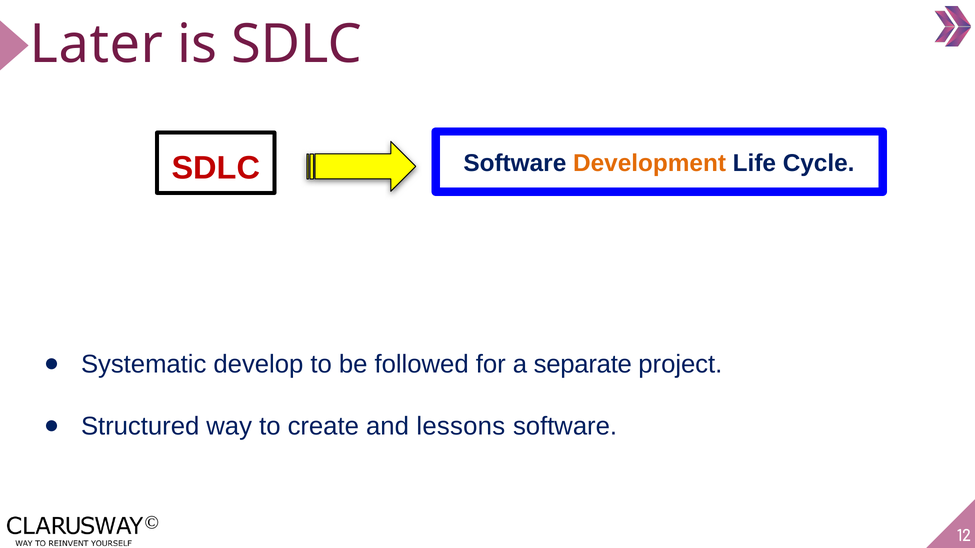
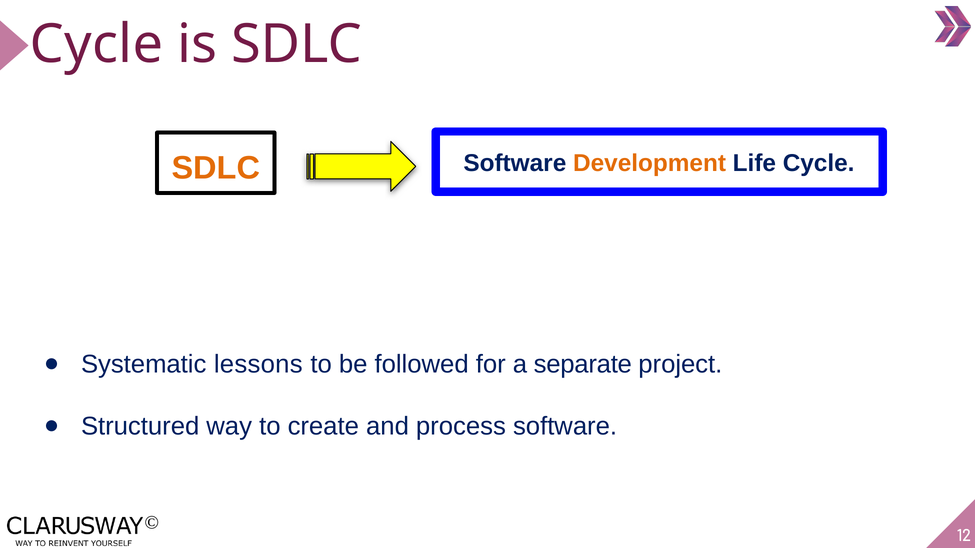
Later: Later -> Cycle (96, 44)
SDLC colour: red -> orange (216, 168)
develop: develop -> lessons (258, 365)
lessons: lessons -> process (461, 427)
